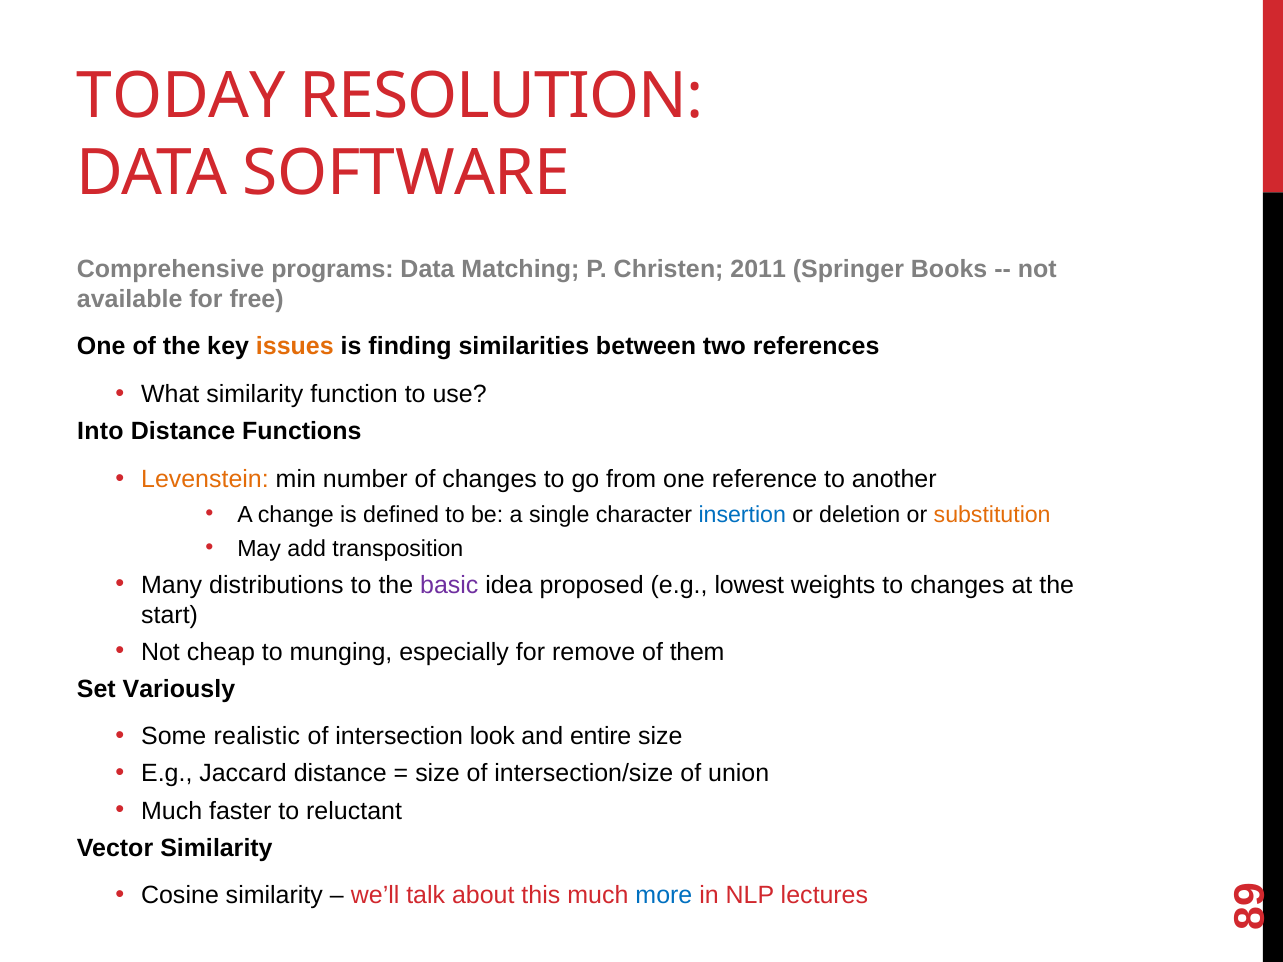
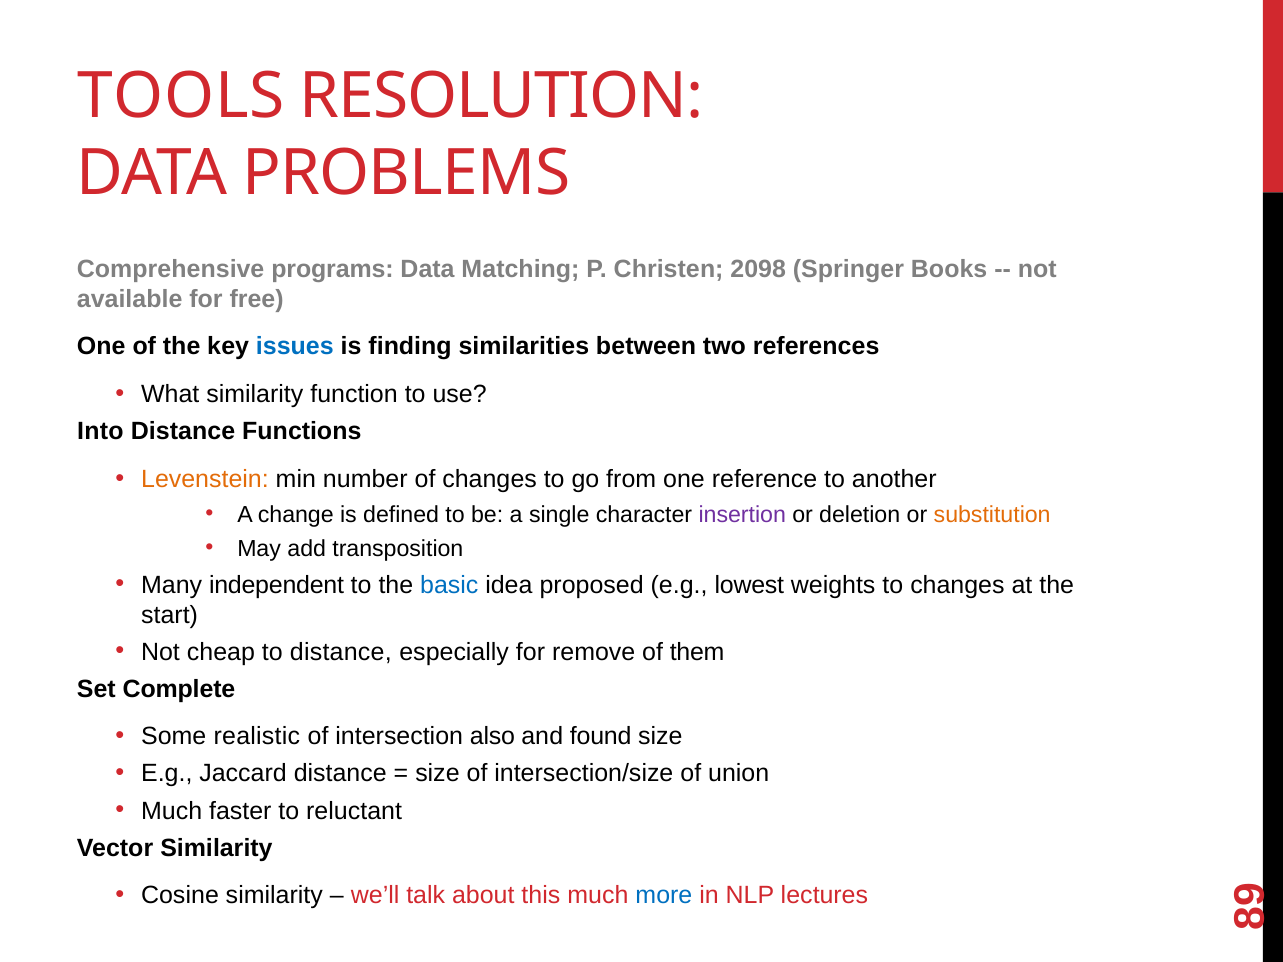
TODAY: TODAY -> TOOLS (181, 96)
SOFTWARE: SOFTWARE -> PROBLEMS (406, 173)
2011: 2011 -> 2098 (758, 269)
issues colour: orange -> blue (295, 347)
insertion colour: blue -> purple (742, 515)
distributions: distributions -> independent (276, 585)
basic colour: purple -> blue (449, 585)
to munging: munging -> distance (341, 652)
Variously: Variously -> Complete (179, 689)
look: look -> also (492, 737)
entire: entire -> found (601, 737)
